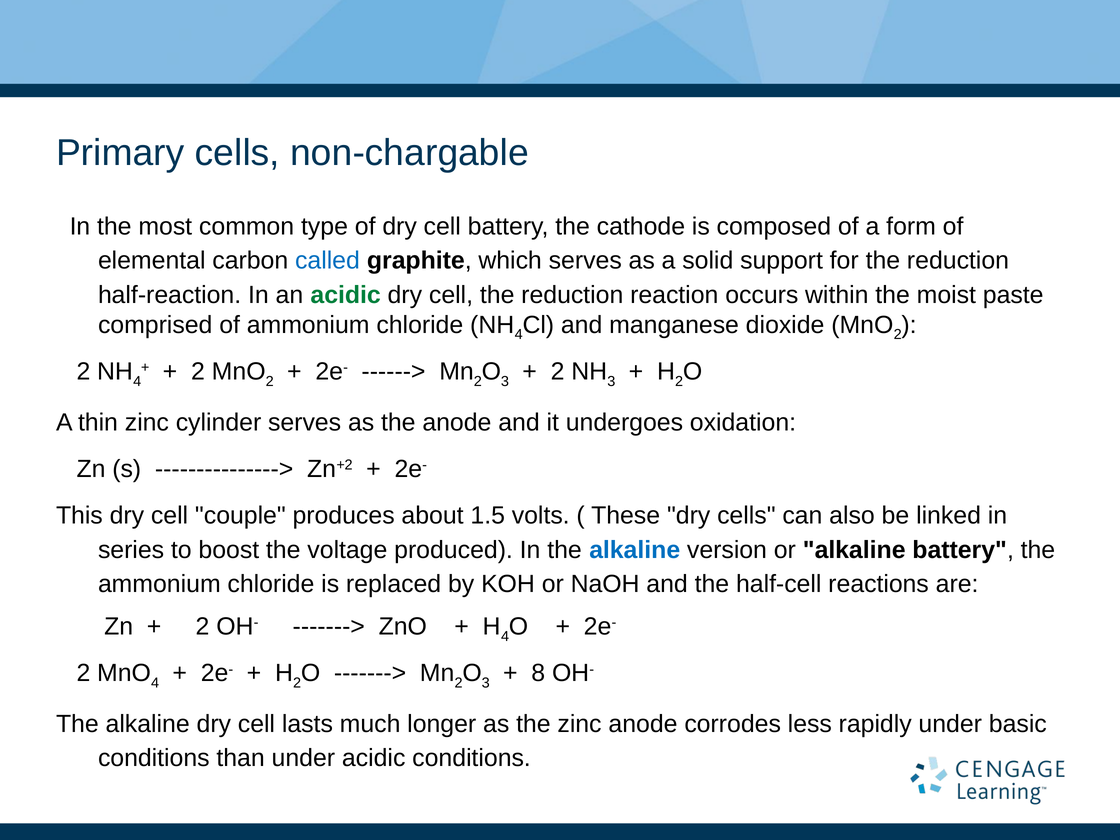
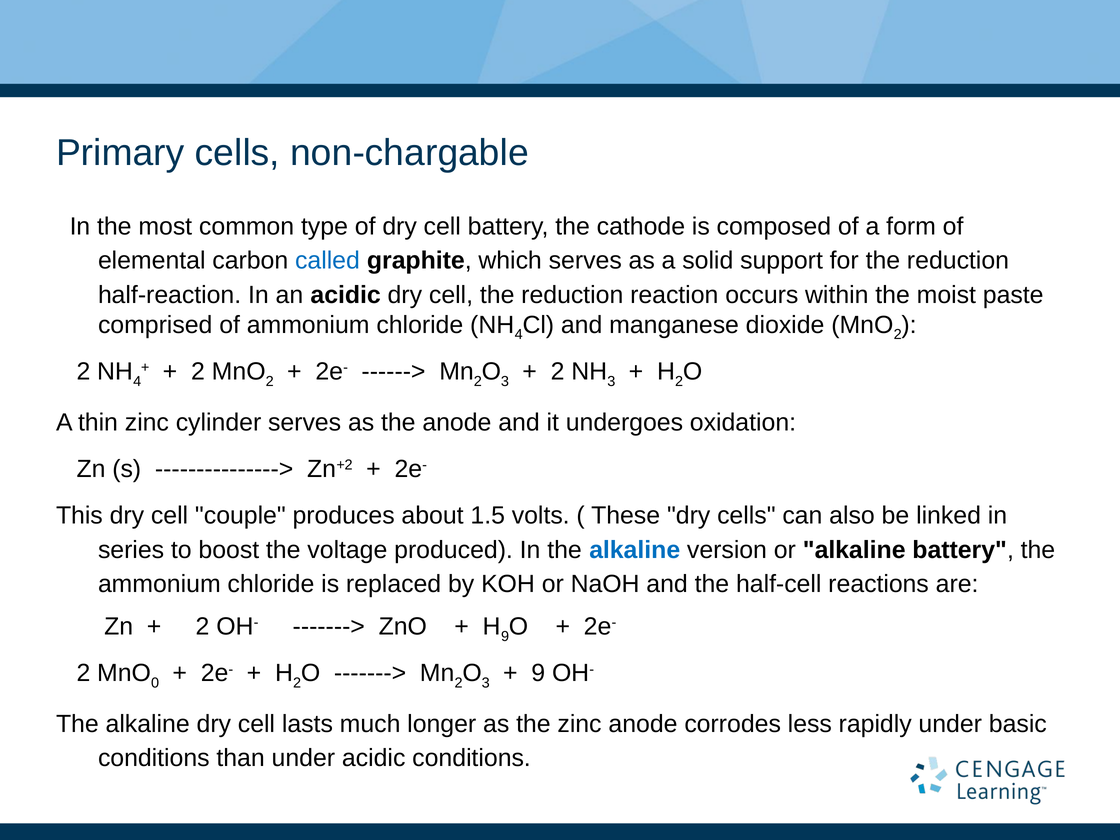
acidic colour: green -> black (346, 295)
4: 4 -> 9 (505, 636)
4: 4 -> 0 (155, 683)
8: 8 -> 9 (538, 673)
